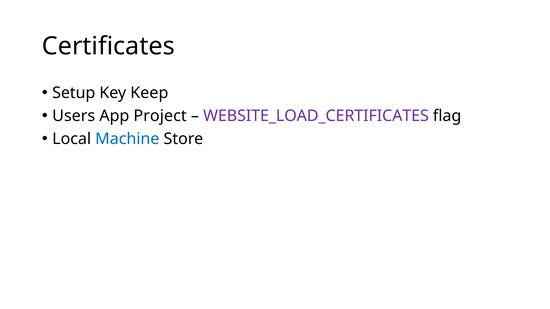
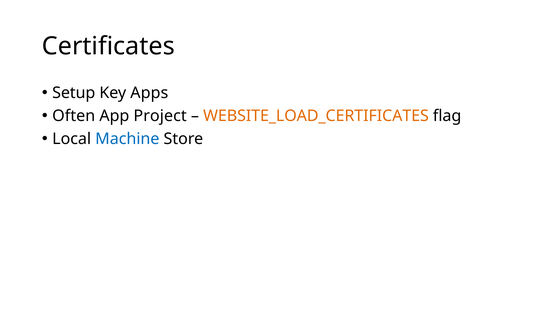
Keep: Keep -> Apps (149, 93)
Users: Users -> Often (74, 116)
WEBSITE_LOAD_CERTIFICATES colour: purple -> orange (316, 116)
